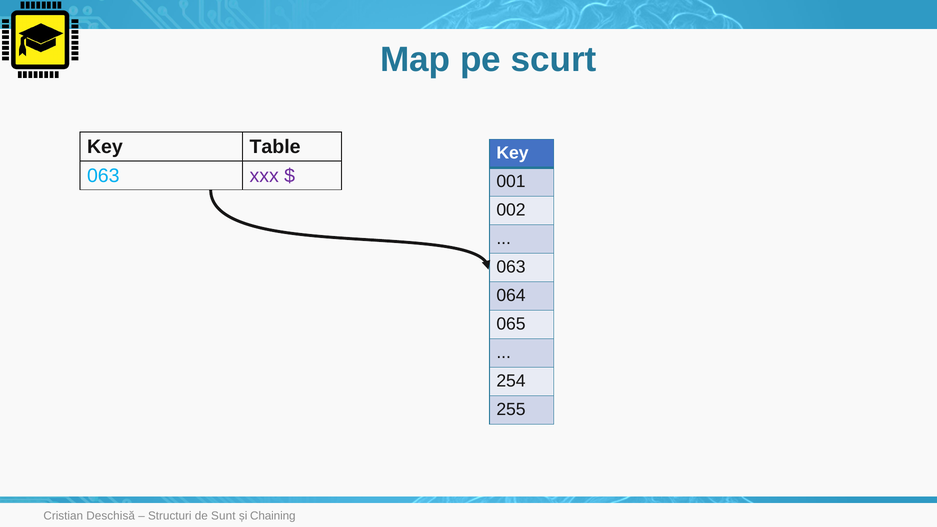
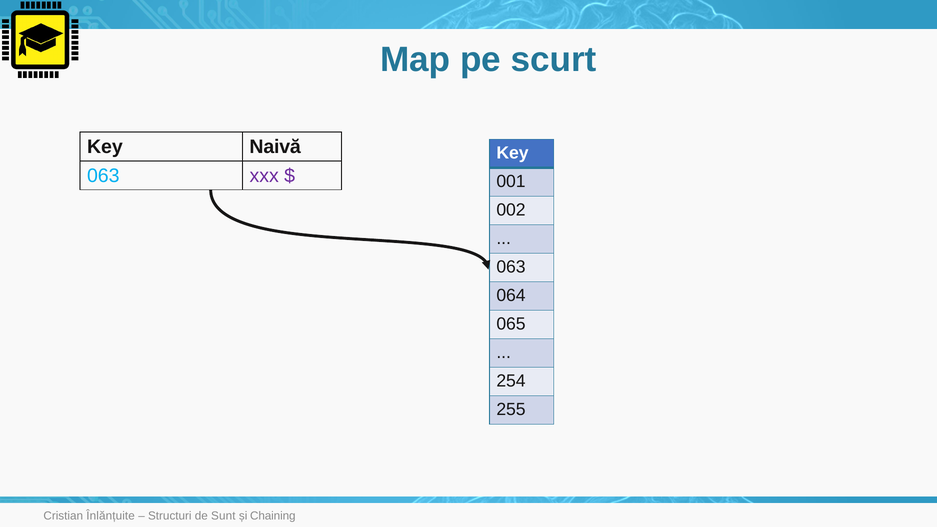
Table: Table -> Naivă (275, 147)
Deschisă: Deschisă -> Înlănțuite (111, 516)
